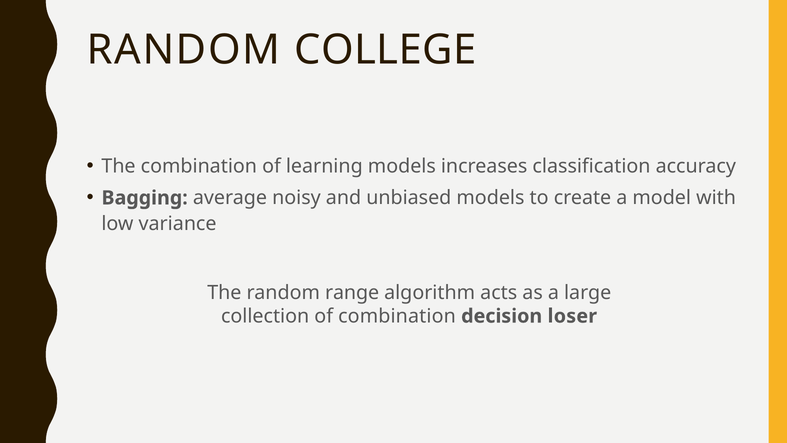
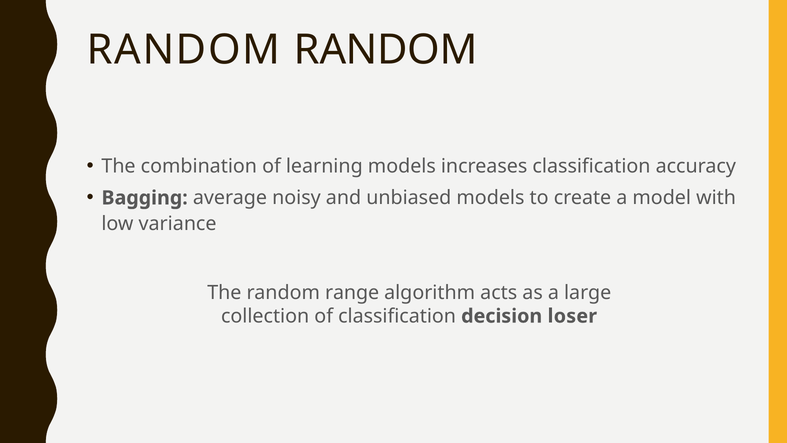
RANDOM COLLEGE: COLLEGE -> RANDOM (386, 50)
of combination: combination -> classification (397, 316)
